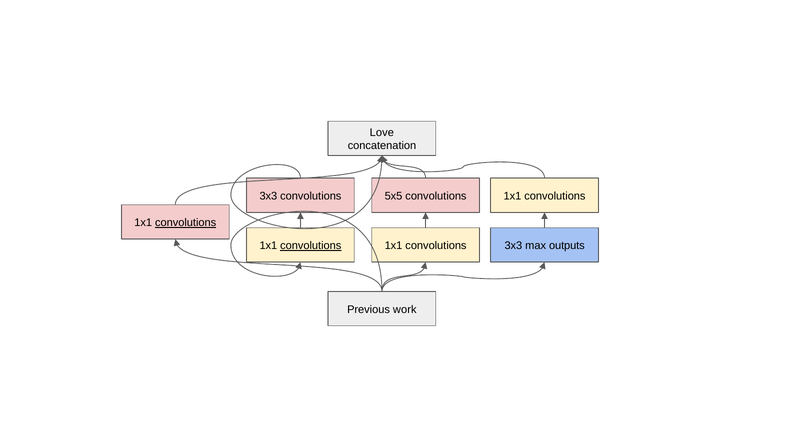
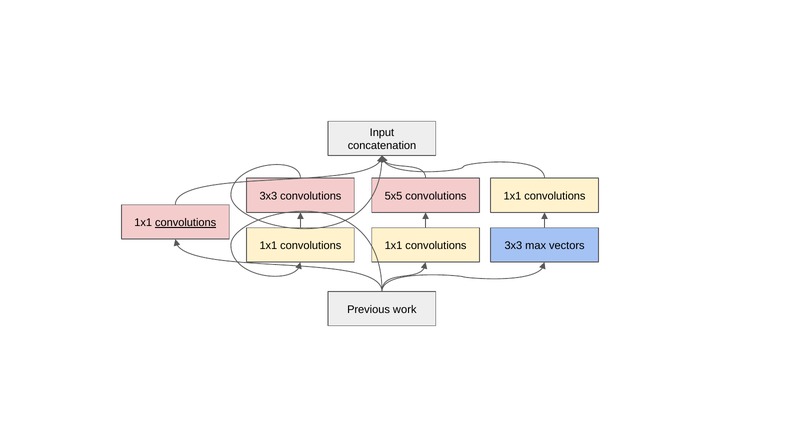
Love: Love -> Input (382, 133)
convolutions underline: present -> none (311, 246)
outputs: outputs -> vectors (567, 246)
